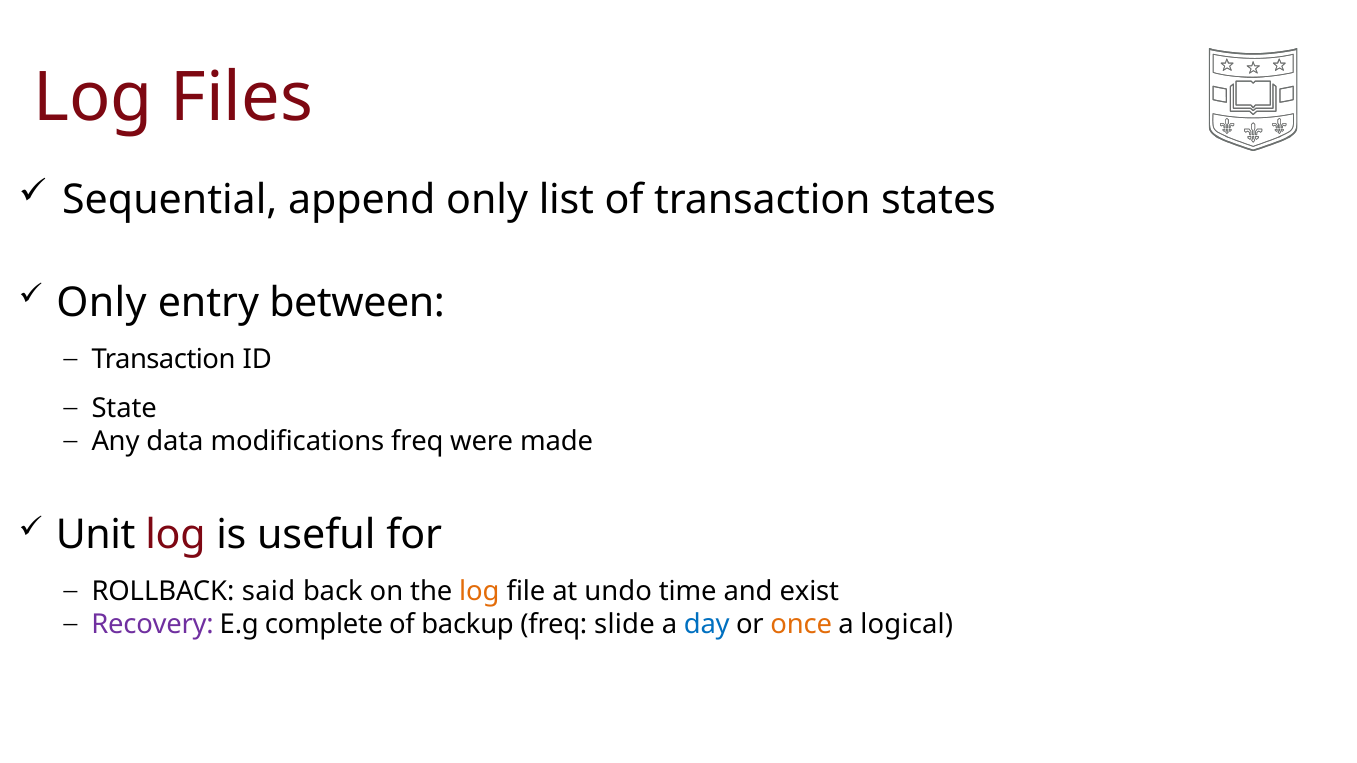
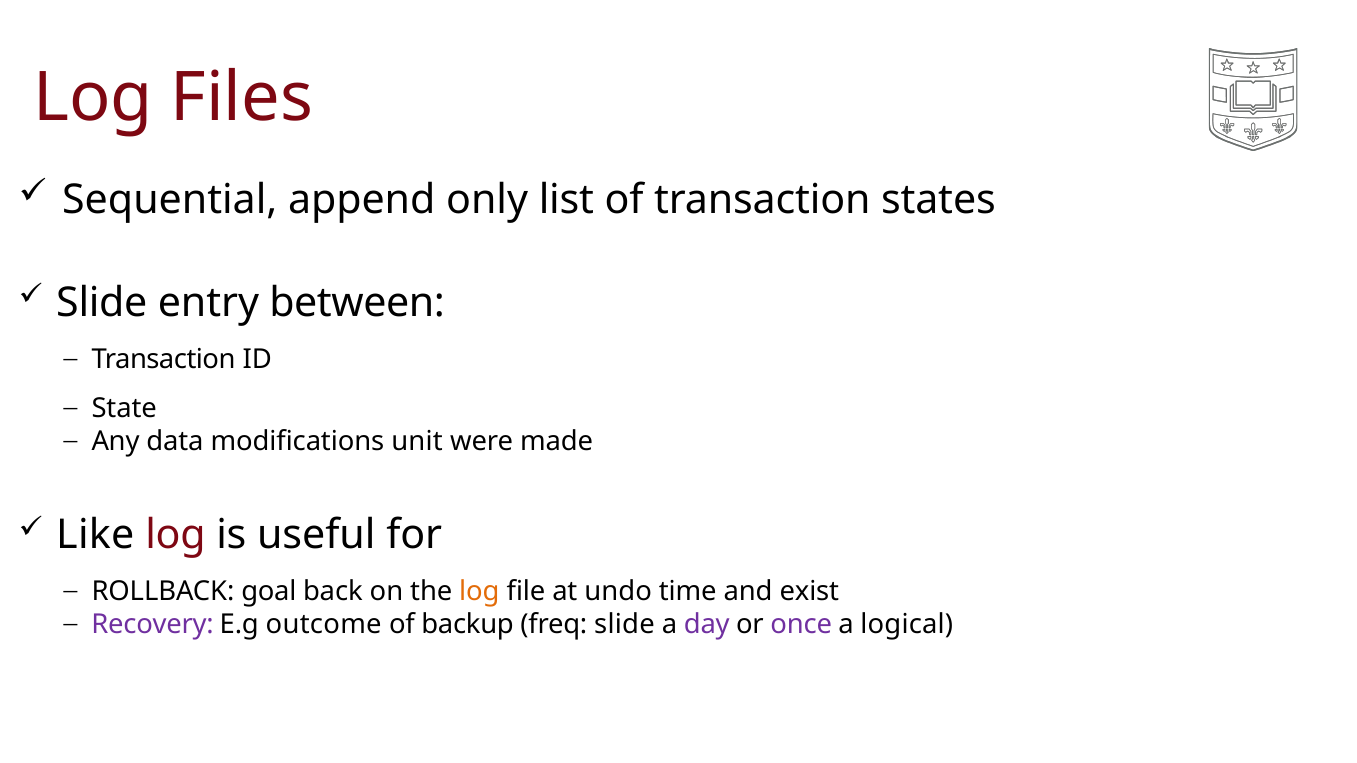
Only: Only -> Slide (102, 303)
modifications freq: freq -> unit (417, 441)
Unit: Unit -> Like (95, 535)
said: said -> goal (269, 592)
complete: complete -> outcome (324, 624)
day colour: blue -> purple (707, 624)
once colour: orange -> purple (801, 624)
